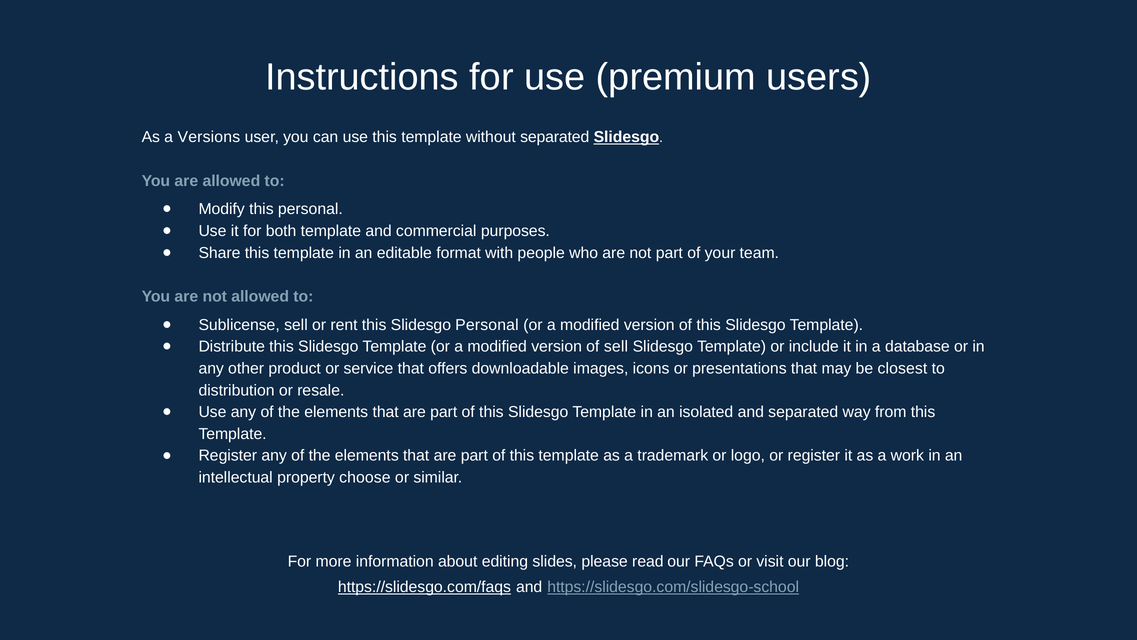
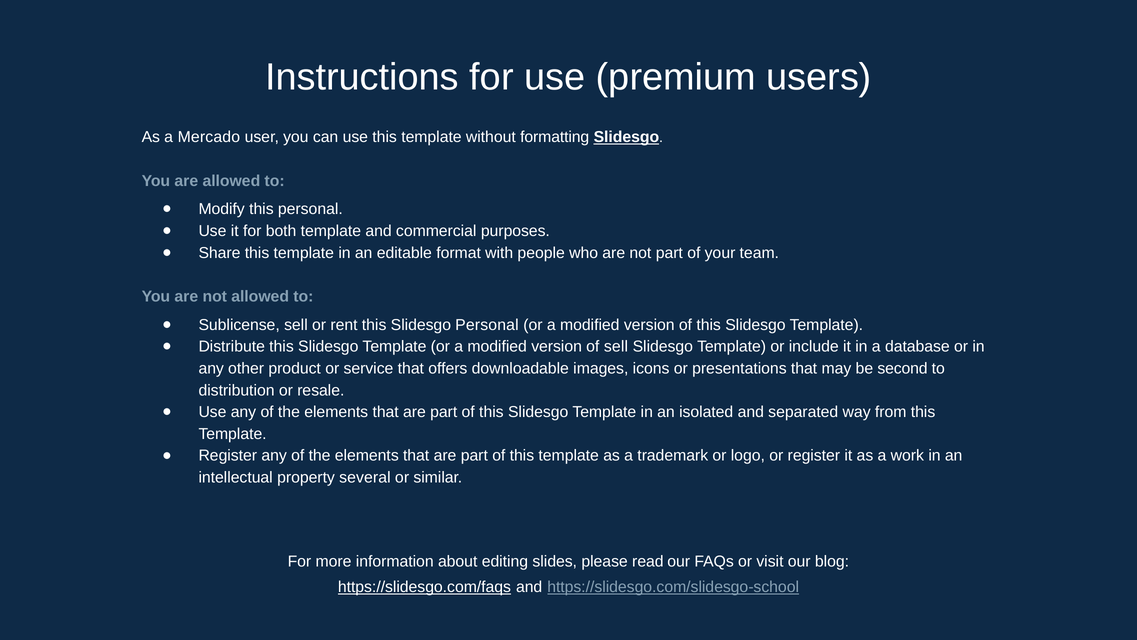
Versions: Versions -> Mercado (209, 137)
without separated: separated -> formatting (555, 137)
closest: closest -> second (903, 368)
choose: choose -> several (365, 477)
